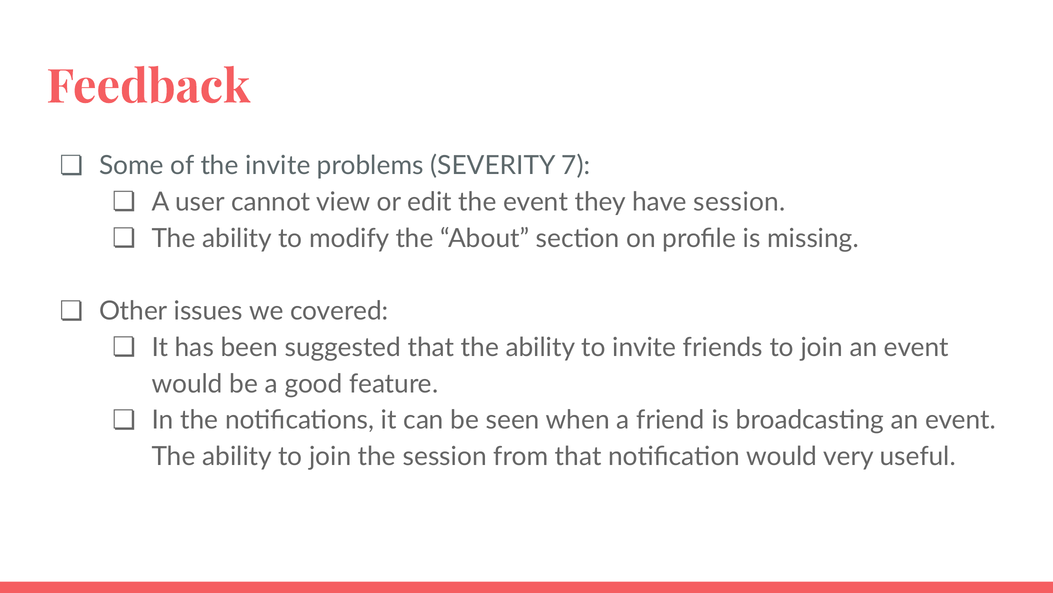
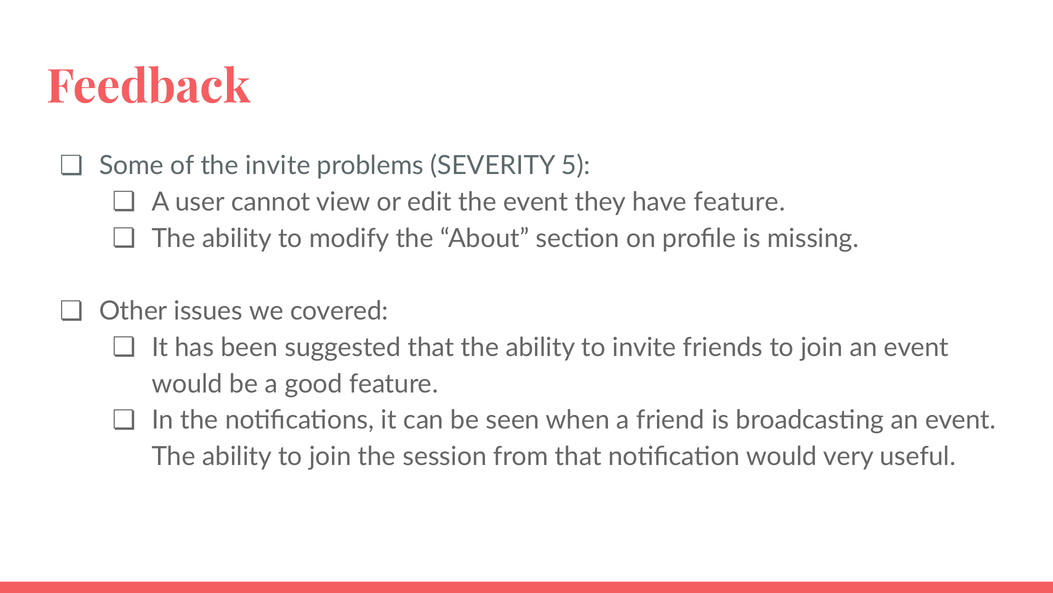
7: 7 -> 5 (576, 166)
have session: session -> feature (739, 202)
